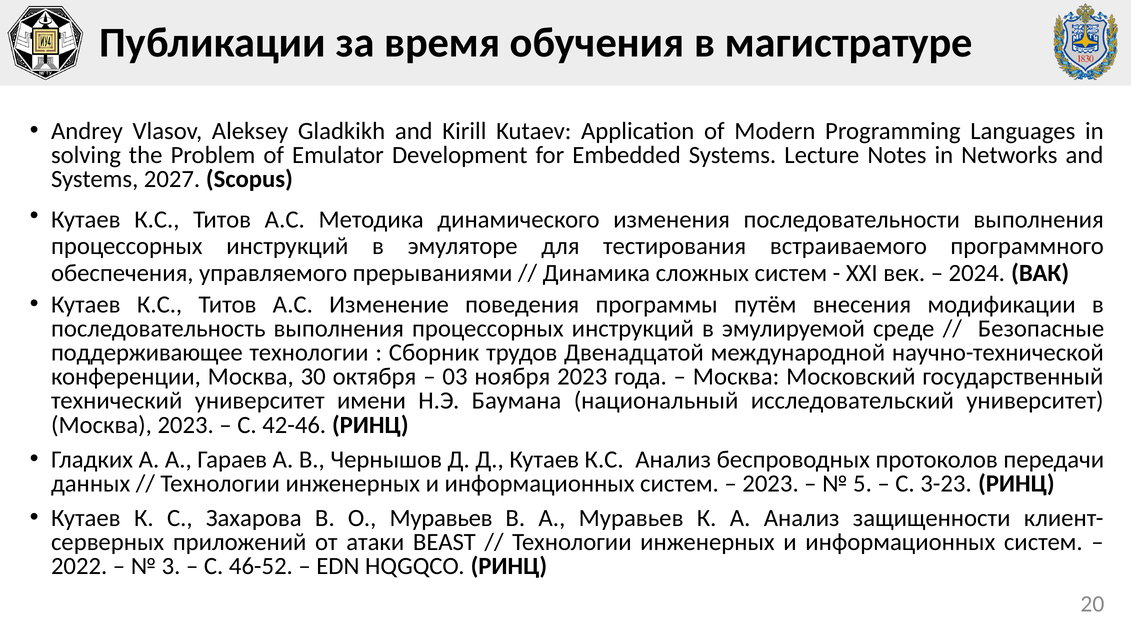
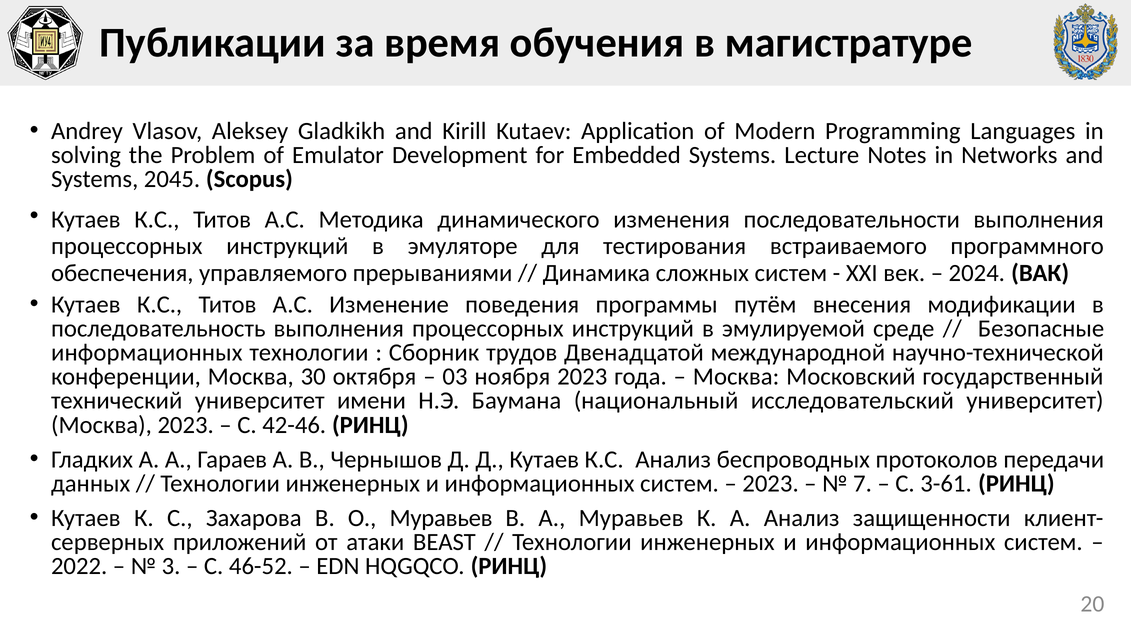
2027: 2027 -> 2045 (172, 179)
поддерживающее: поддерживающее -> информационных (147, 353)
5: 5 -> 7 (862, 484)
3-23: 3-23 -> 3-61 (946, 484)
